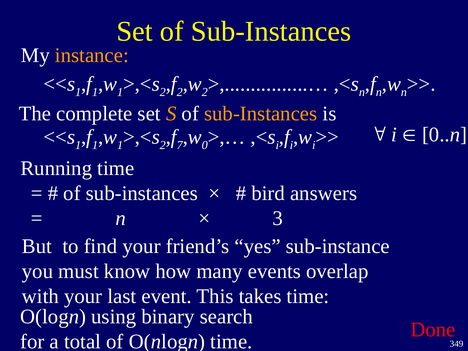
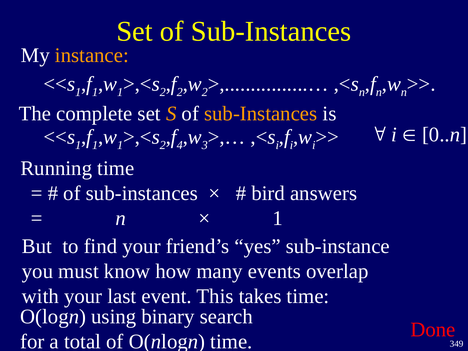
7: 7 -> 4 (180, 145)
0: 0 -> 3 (205, 145)
3: 3 -> 1 (278, 218)
